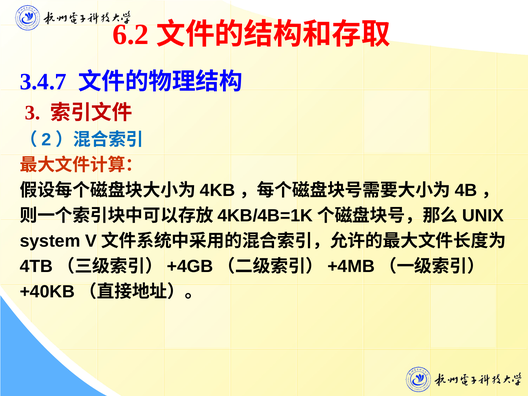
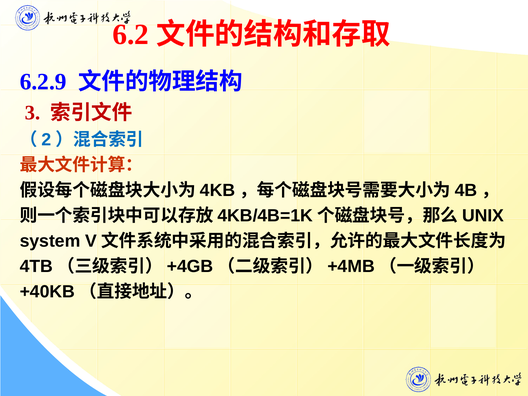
3.4.7: 3.4.7 -> 6.2.9 (43, 82)
